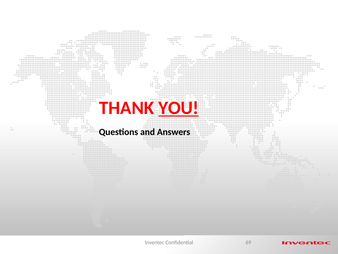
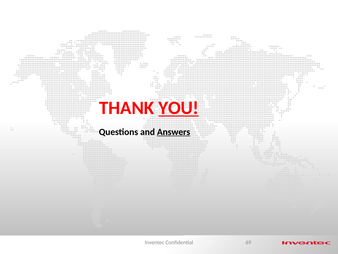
Answers underline: none -> present (174, 132)
